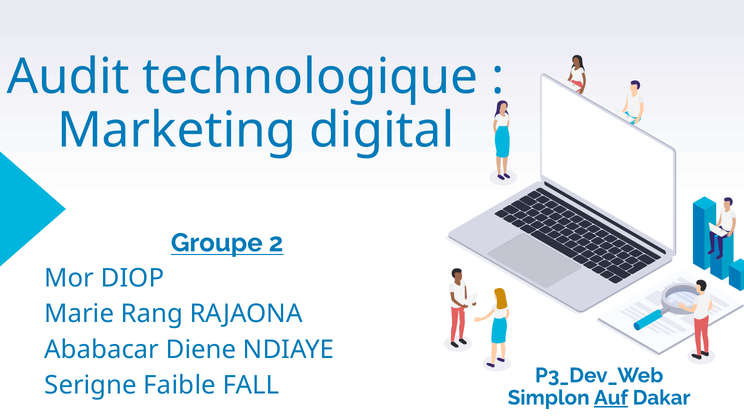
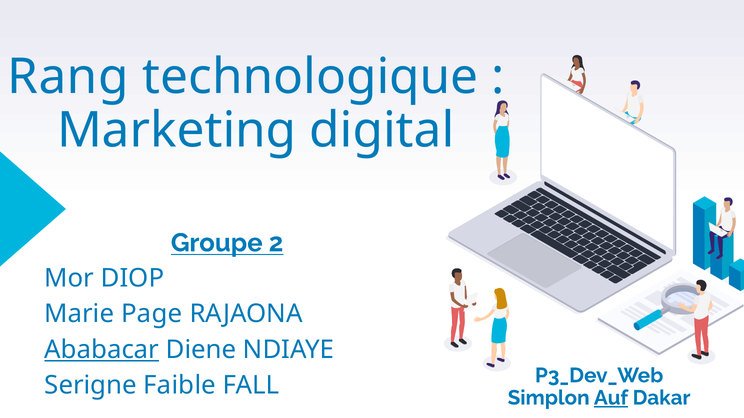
Audit: Audit -> Rang (68, 77)
Rang: Rang -> Page (152, 314)
Ababacar underline: none -> present (102, 350)
